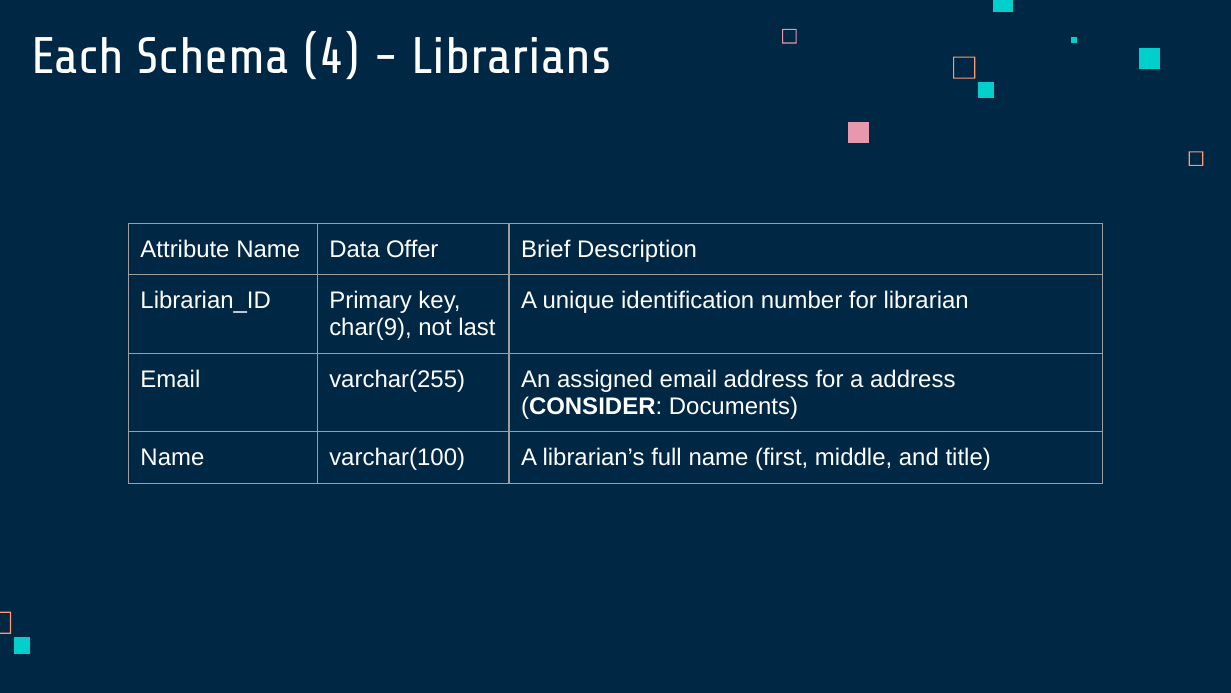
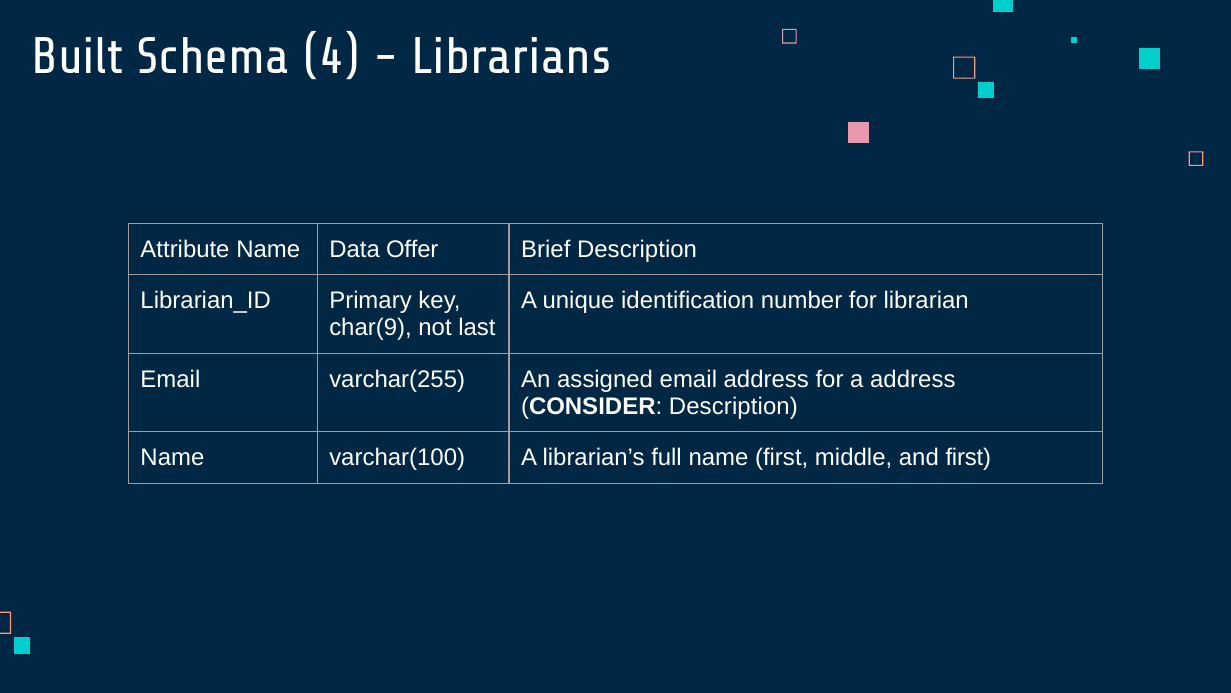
Each: Each -> Built (78, 57)
CONSIDER Documents: Documents -> Description (733, 406)
and title: title -> first (968, 457)
